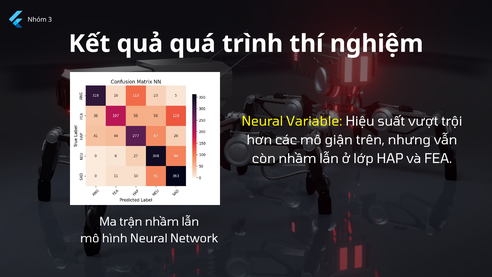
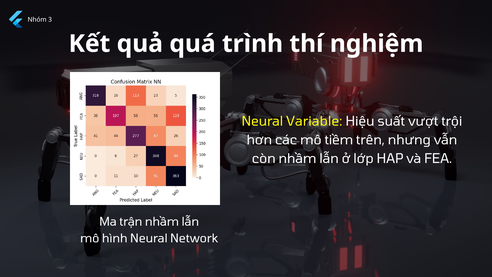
giận: giận -> tiềm (339, 140)
